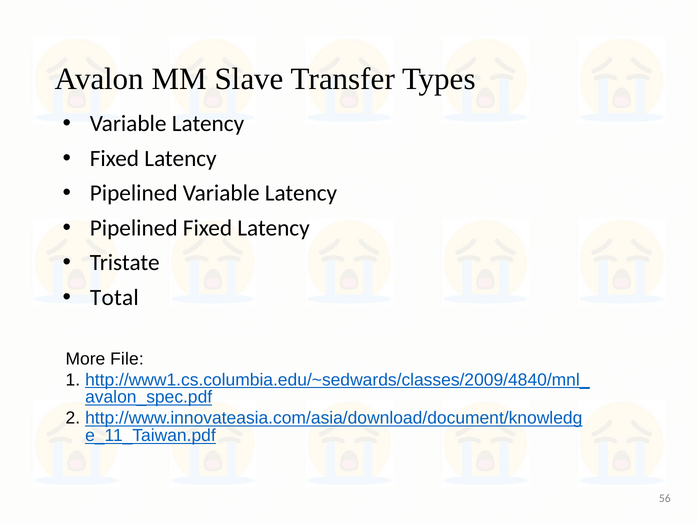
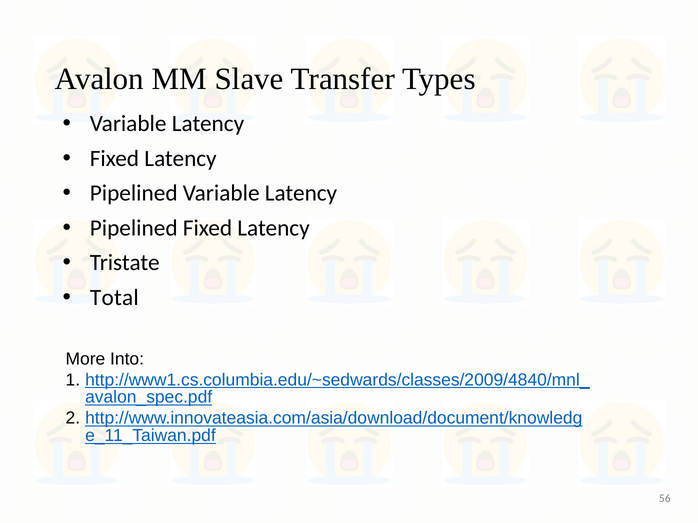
File: File -> Into (127, 359)
